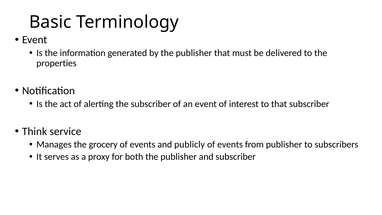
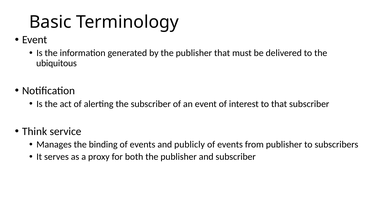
properties: properties -> ubiquitous (56, 63)
grocery: grocery -> binding (103, 144)
